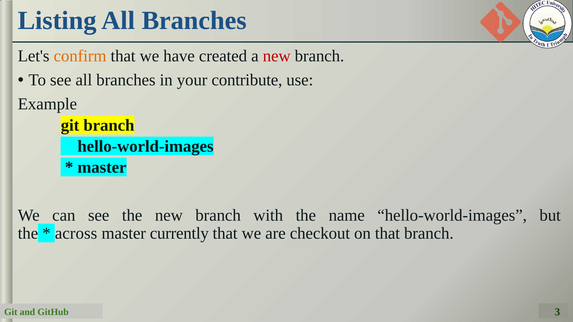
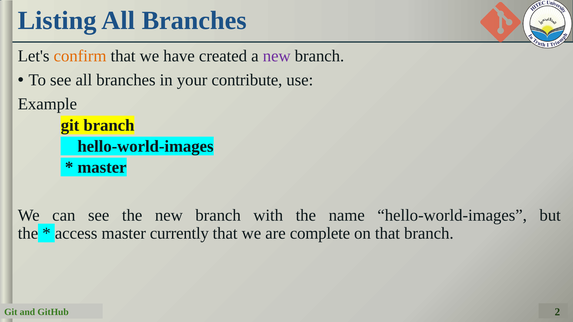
new colour: red -> purple (277, 56)
across: across -> access (76, 233)
checkout: checkout -> complete (320, 233)
3: 3 -> 2 (557, 312)
